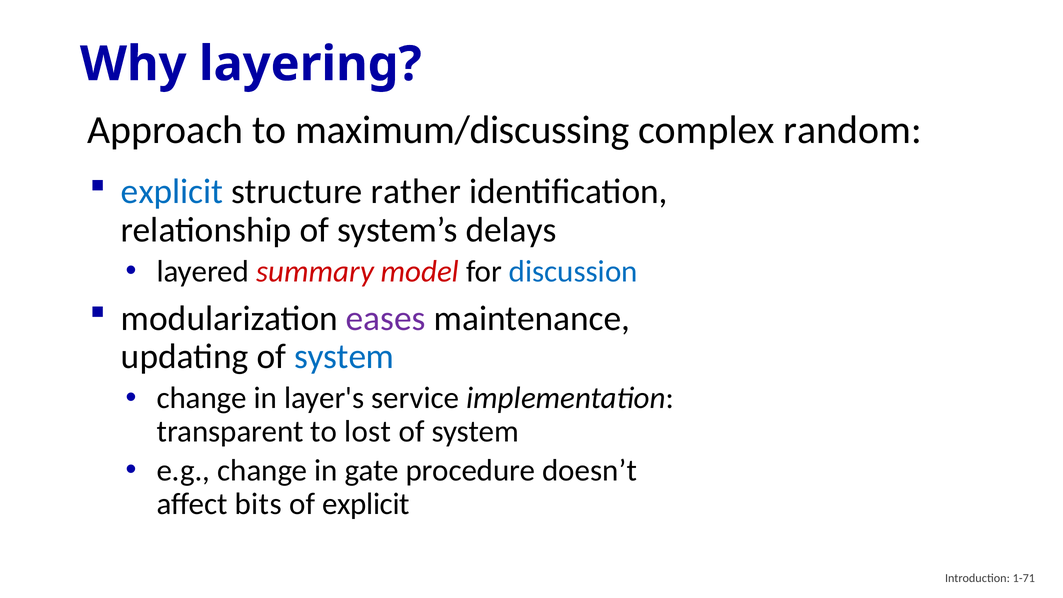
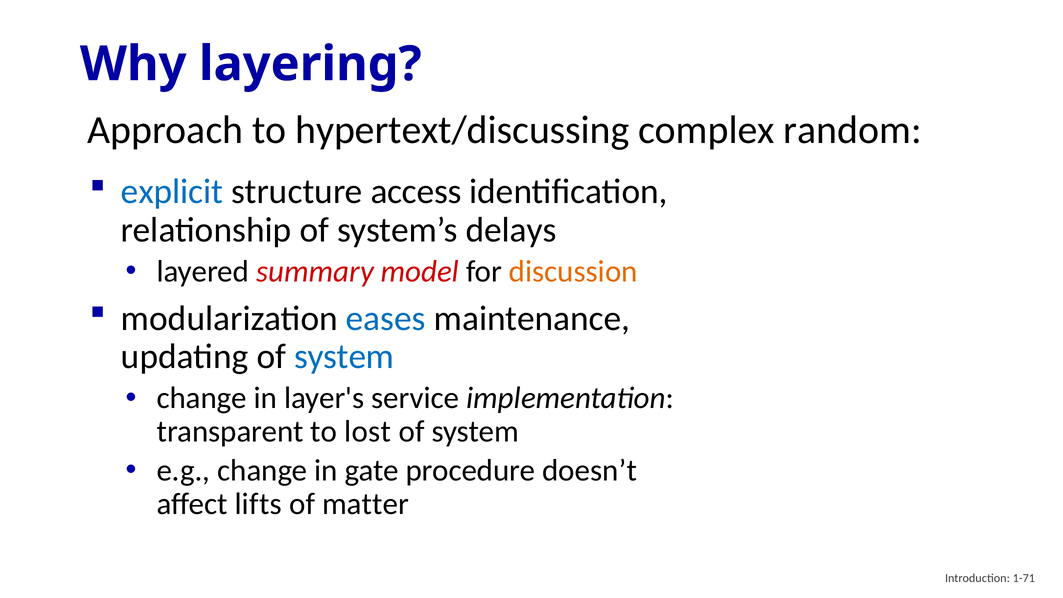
maximum/discussing: maximum/discussing -> hypertext/discussing (462, 130)
rather: rather -> access (416, 192)
discussion colour: blue -> orange (573, 271)
eases colour: purple -> blue (386, 318)
bits: bits -> lifts (258, 504)
of explicit: explicit -> matter (366, 504)
